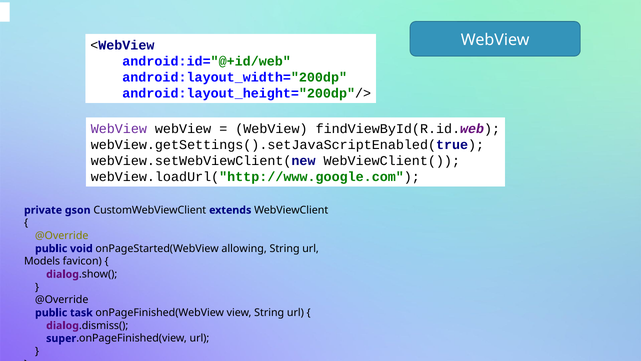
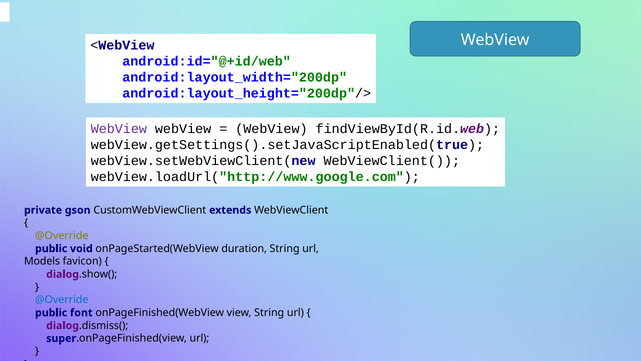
allowing: allowing -> duration (244, 248)
@Override colour: black -> blue (62, 300)
task: task -> font (81, 312)
